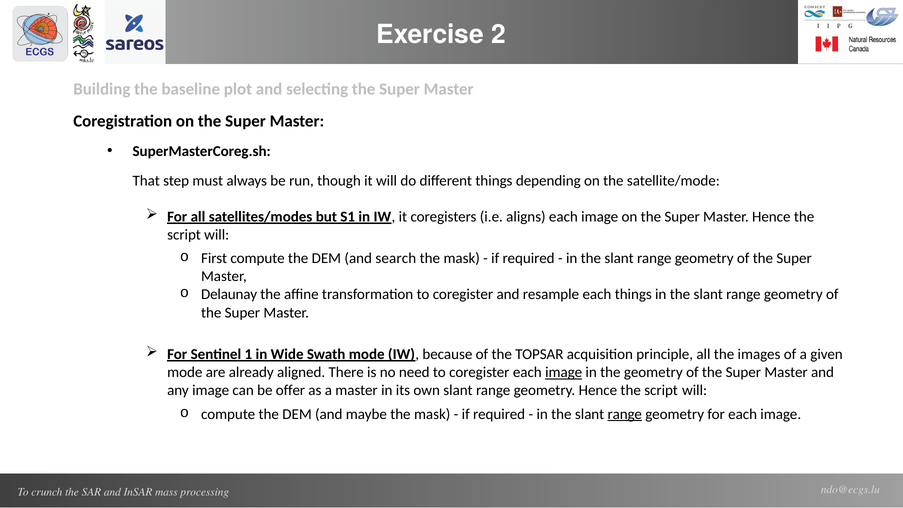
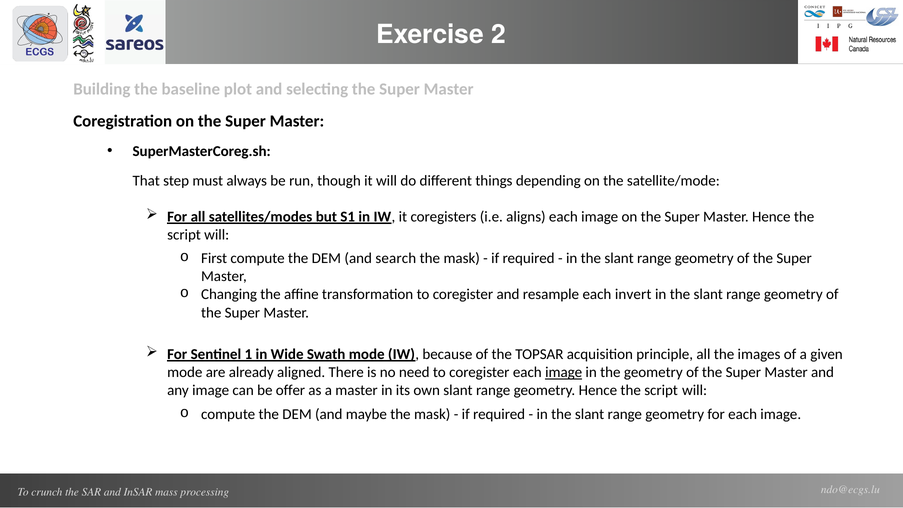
Delaunay: Delaunay -> Changing (229, 294)
each things: things -> invert (633, 294)
range underline: present -> none (625, 414)
